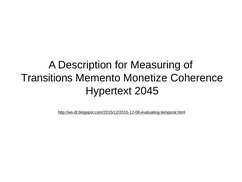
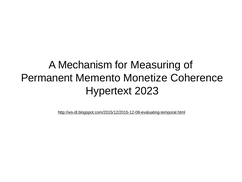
Description: Description -> Mechanism (85, 65)
Transitions: Transitions -> Permanent (47, 78)
2045: 2045 -> 2023 (147, 91)
